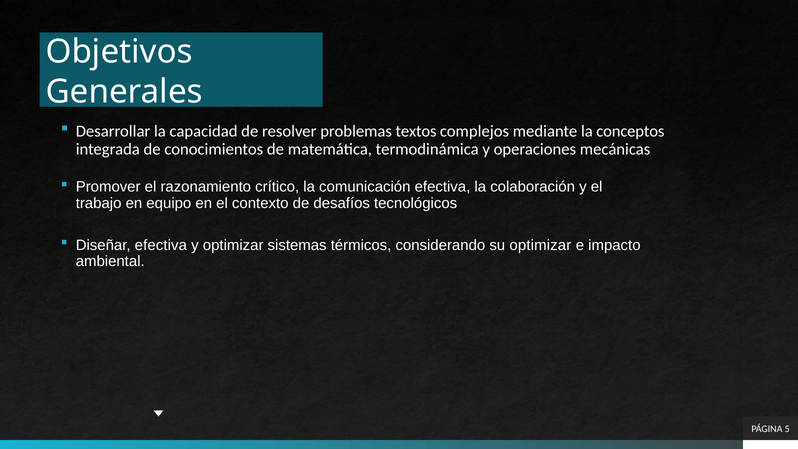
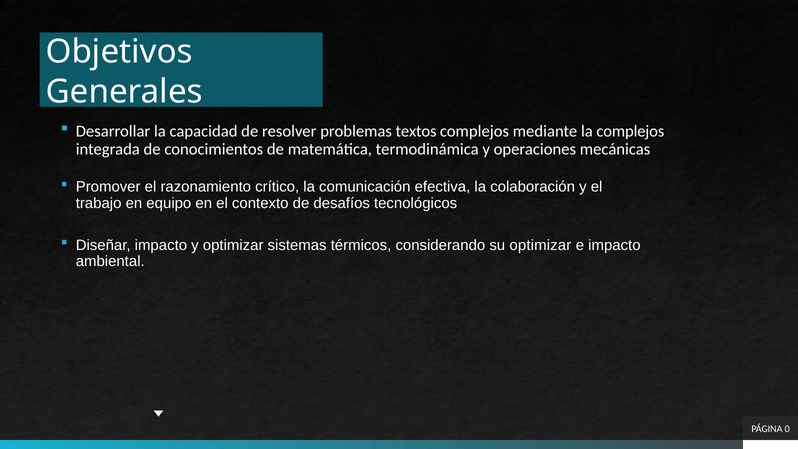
la conceptos: conceptos -> complejos (630, 131)
Diseñar efectiva: efectiva -> impacto (161, 245)
5: 5 -> 0 (787, 429)
